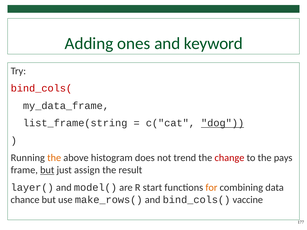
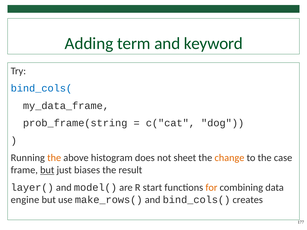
ones: ones -> term (134, 44)
bind_cols( colour: red -> blue (41, 88)
list_frame(string: list_frame(string -> prob_frame(string (75, 123)
dog underline: present -> none (223, 123)
trend: trend -> sheet (185, 158)
change colour: red -> orange (229, 158)
pays: pays -> case (283, 158)
assign: assign -> biases (87, 170)
chance: chance -> engine (25, 200)
vaccine: vaccine -> creates (248, 200)
